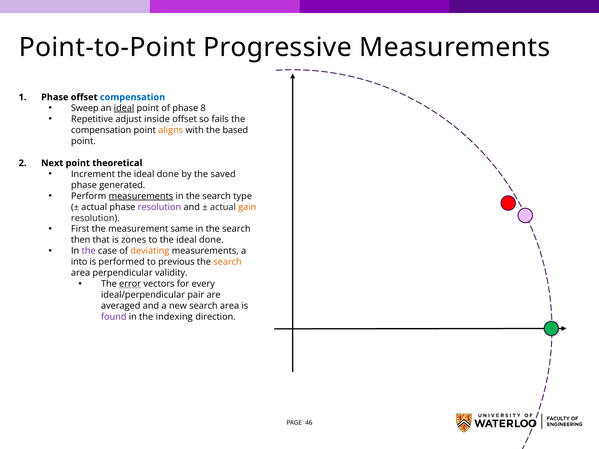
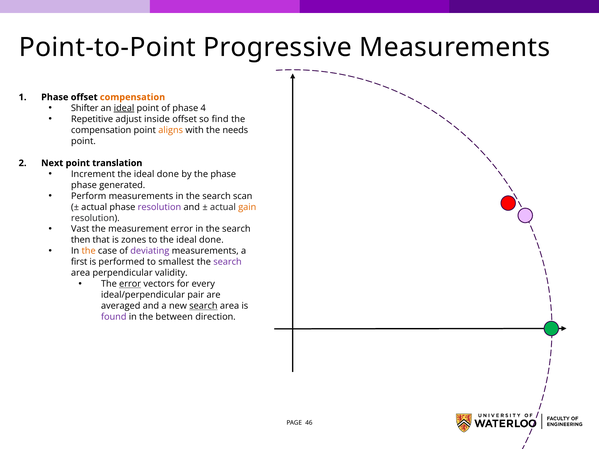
compensation colour: blue -> orange (133, 97)
Sweep: Sweep -> Shifter (85, 108)
8: 8 -> 4 (203, 108)
fails: fails -> find (220, 119)
based: based -> needs (235, 130)
theoretical: theoretical -> translation (117, 163)
the saved: saved -> phase (223, 174)
measurements underline: present -> none (141, 196)
type: type -> scan (243, 196)
First: First -> Vast (80, 229)
measurement same: same -> error (182, 229)
the colour: purple -> orange (89, 251)
deviating colour: orange -> purple (150, 251)
into: into -> first (79, 262)
previous: previous -> smallest (176, 262)
search colour: orange -> purple (228, 262)
search underline: none -> present (203, 306)
indexing: indexing -> between (174, 317)
